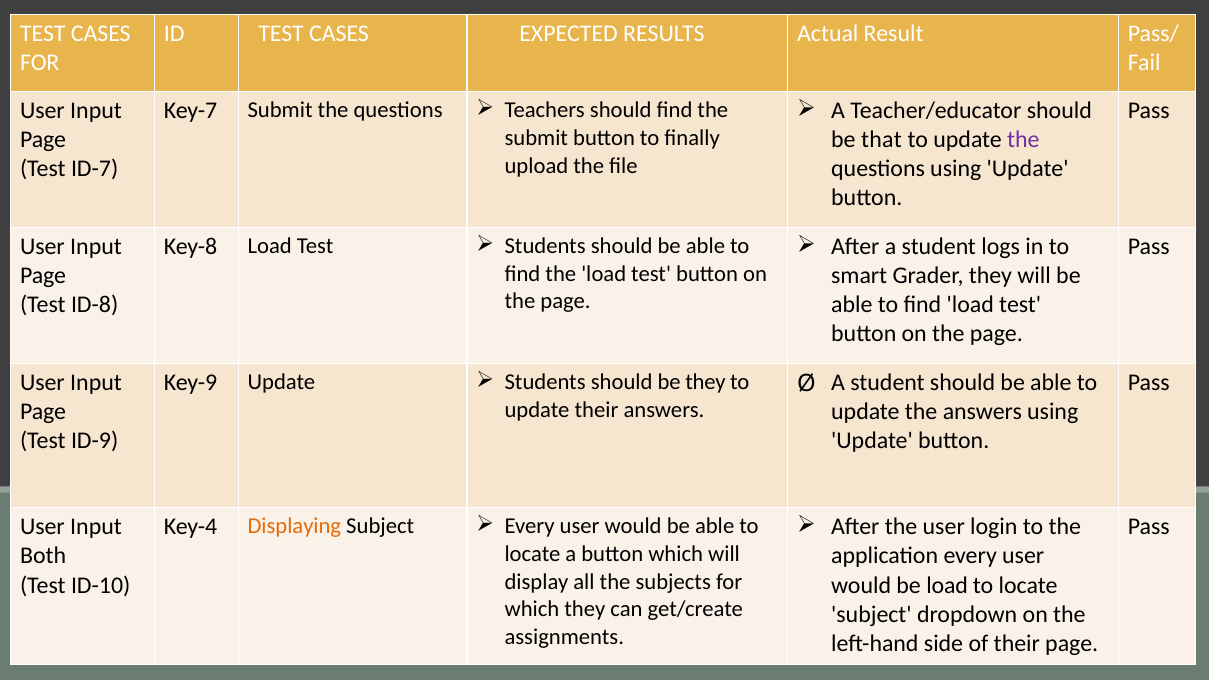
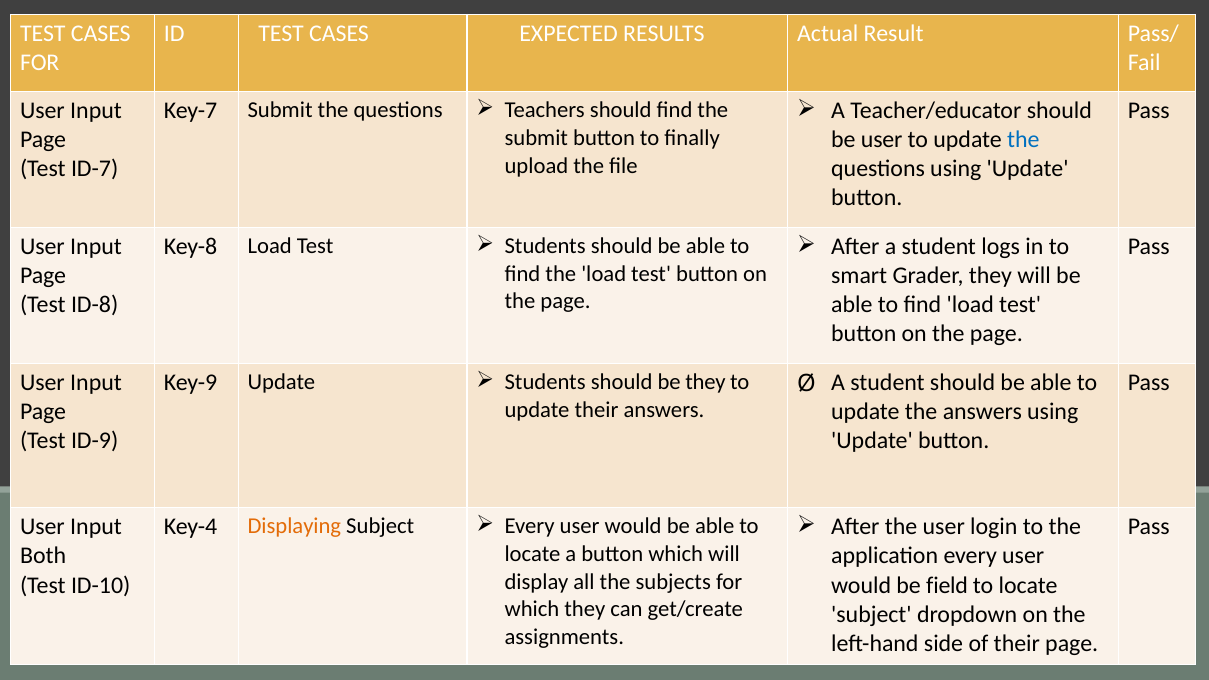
be that: that -> user (882, 140)
the colour: purple -> blue (1023, 140)
be load: load -> field (947, 585)
